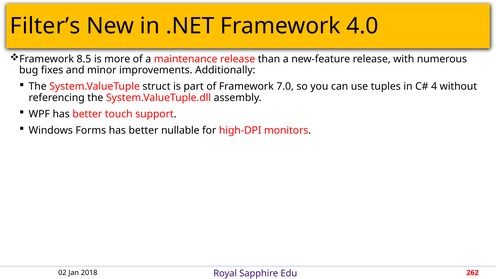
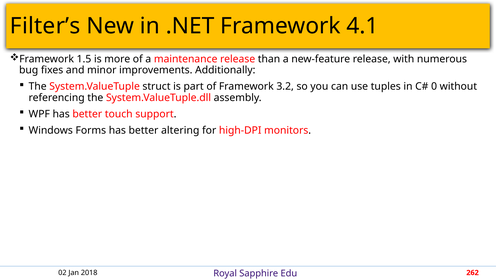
4.0: 4.0 -> 4.1 (363, 26)
8.5: 8.5 -> 1.5 (84, 59)
7.0: 7.0 -> 3.2 (285, 86)
4: 4 -> 0 (434, 86)
nullable: nullable -> altering (180, 130)
